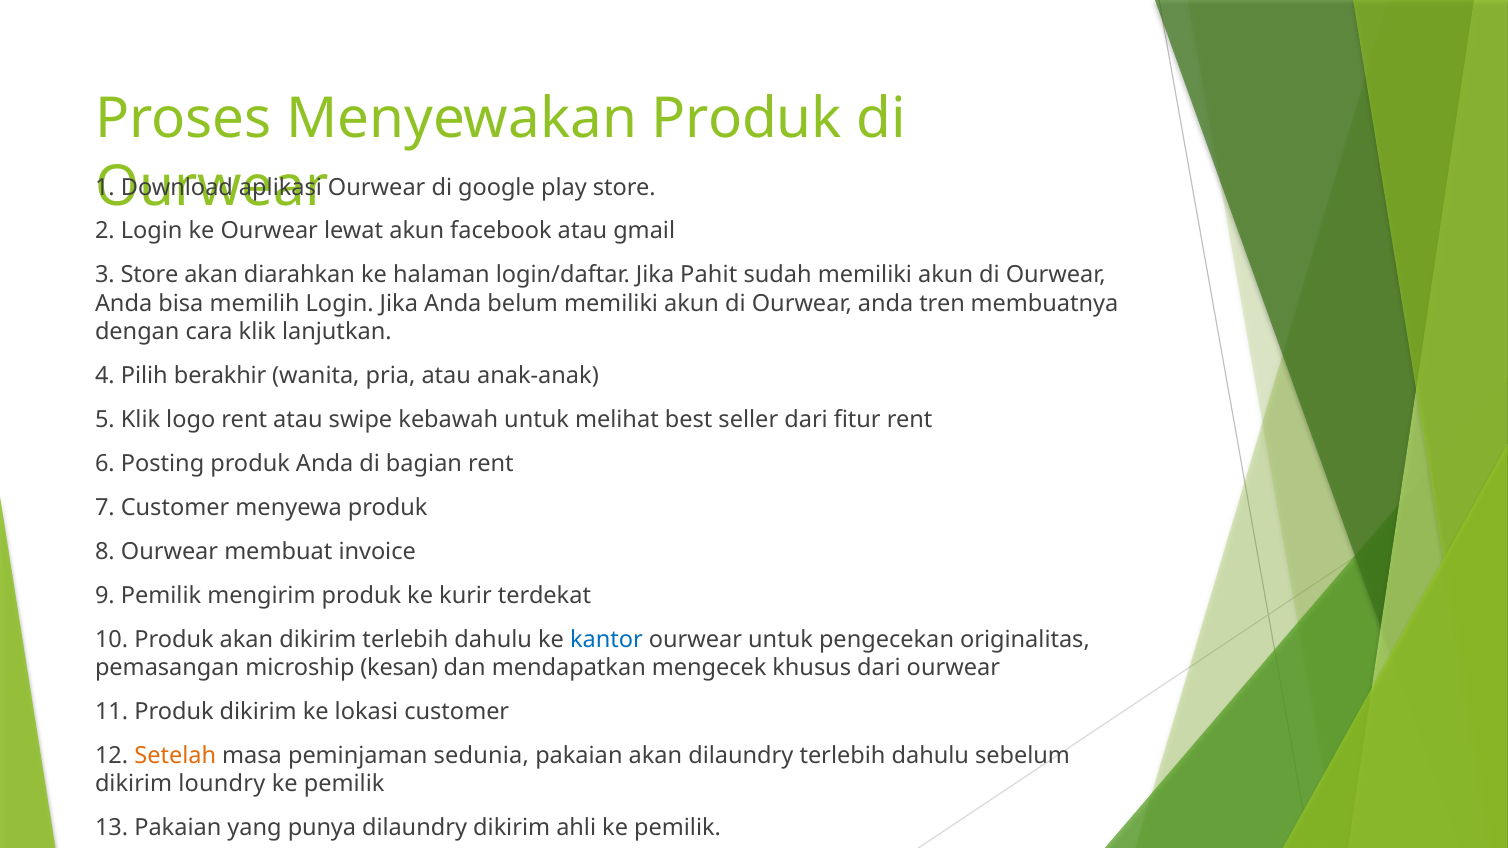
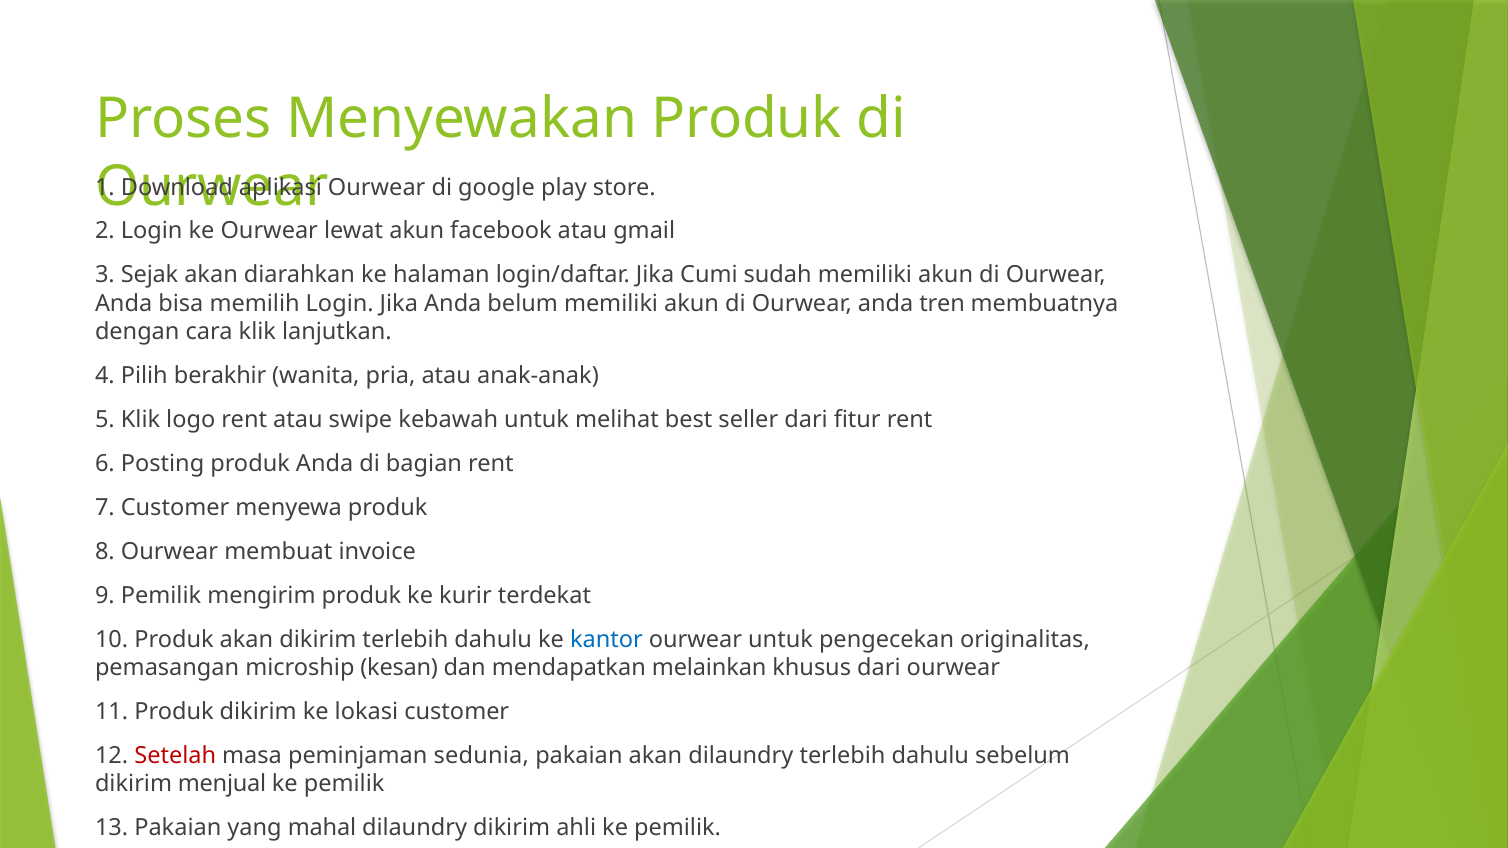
3 Store: Store -> Sejak (150, 275)
Pahit: Pahit -> Cumi (709, 275)
mengecek: mengecek -> melainkan (709, 668)
Setelah colour: orange -> red (175, 756)
loundry: loundry -> menjual (222, 784)
punya: punya -> mahal (322, 828)
